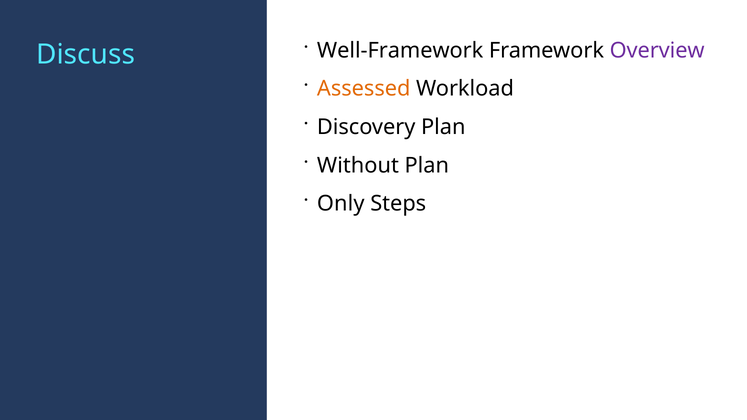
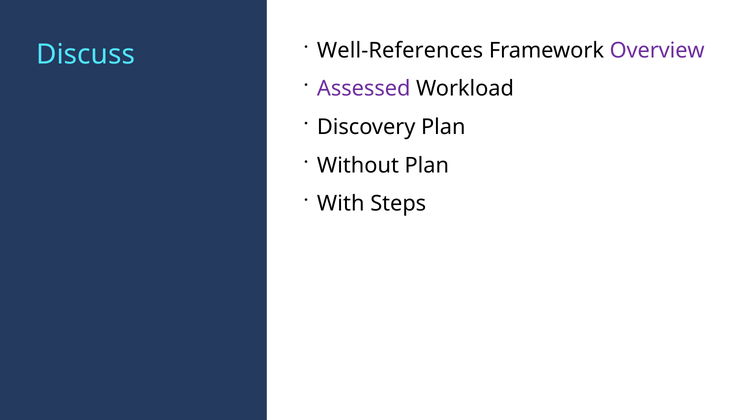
Well-Framework: Well-Framework -> Well-References (400, 50)
Assessed colour: orange -> purple (364, 89)
Only: Only -> With (341, 204)
